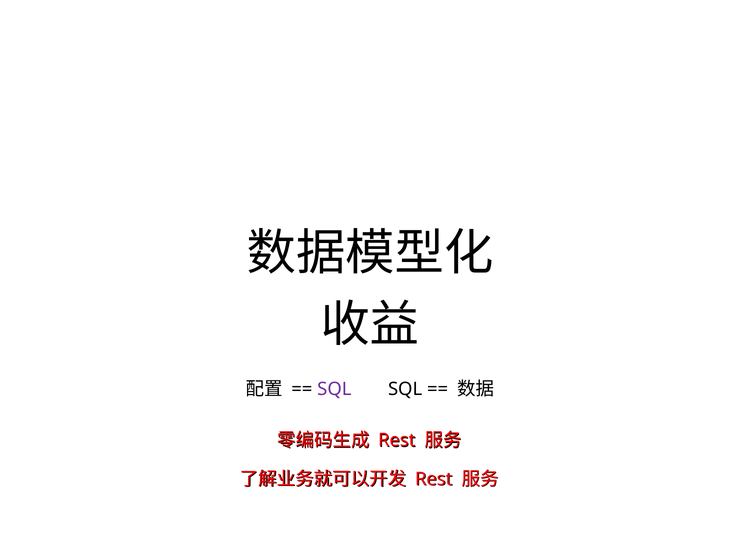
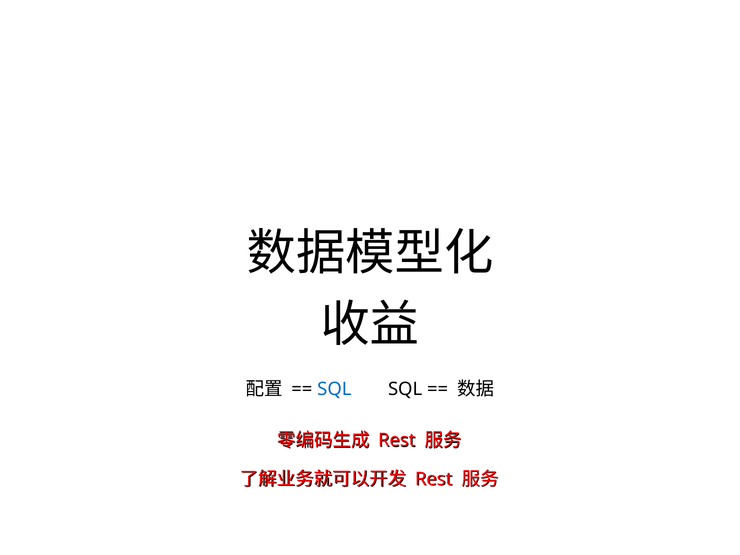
SQL colour: purple -> blue (334, 389)
